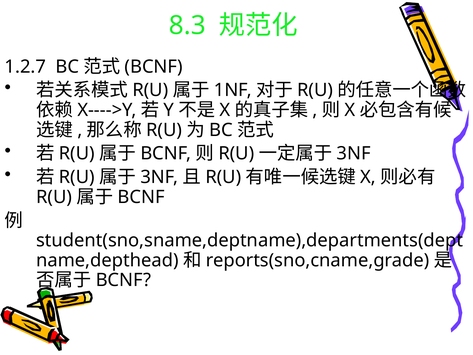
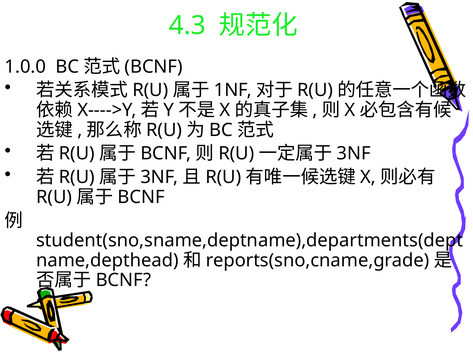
8.3: 8.3 -> 4.3 (187, 25)
1.2.7: 1.2.7 -> 1.0.0 (25, 67)
